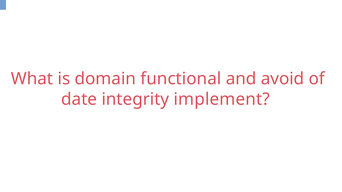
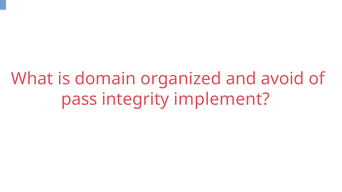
functional: functional -> organized (181, 79)
date: date -> pass (79, 99)
